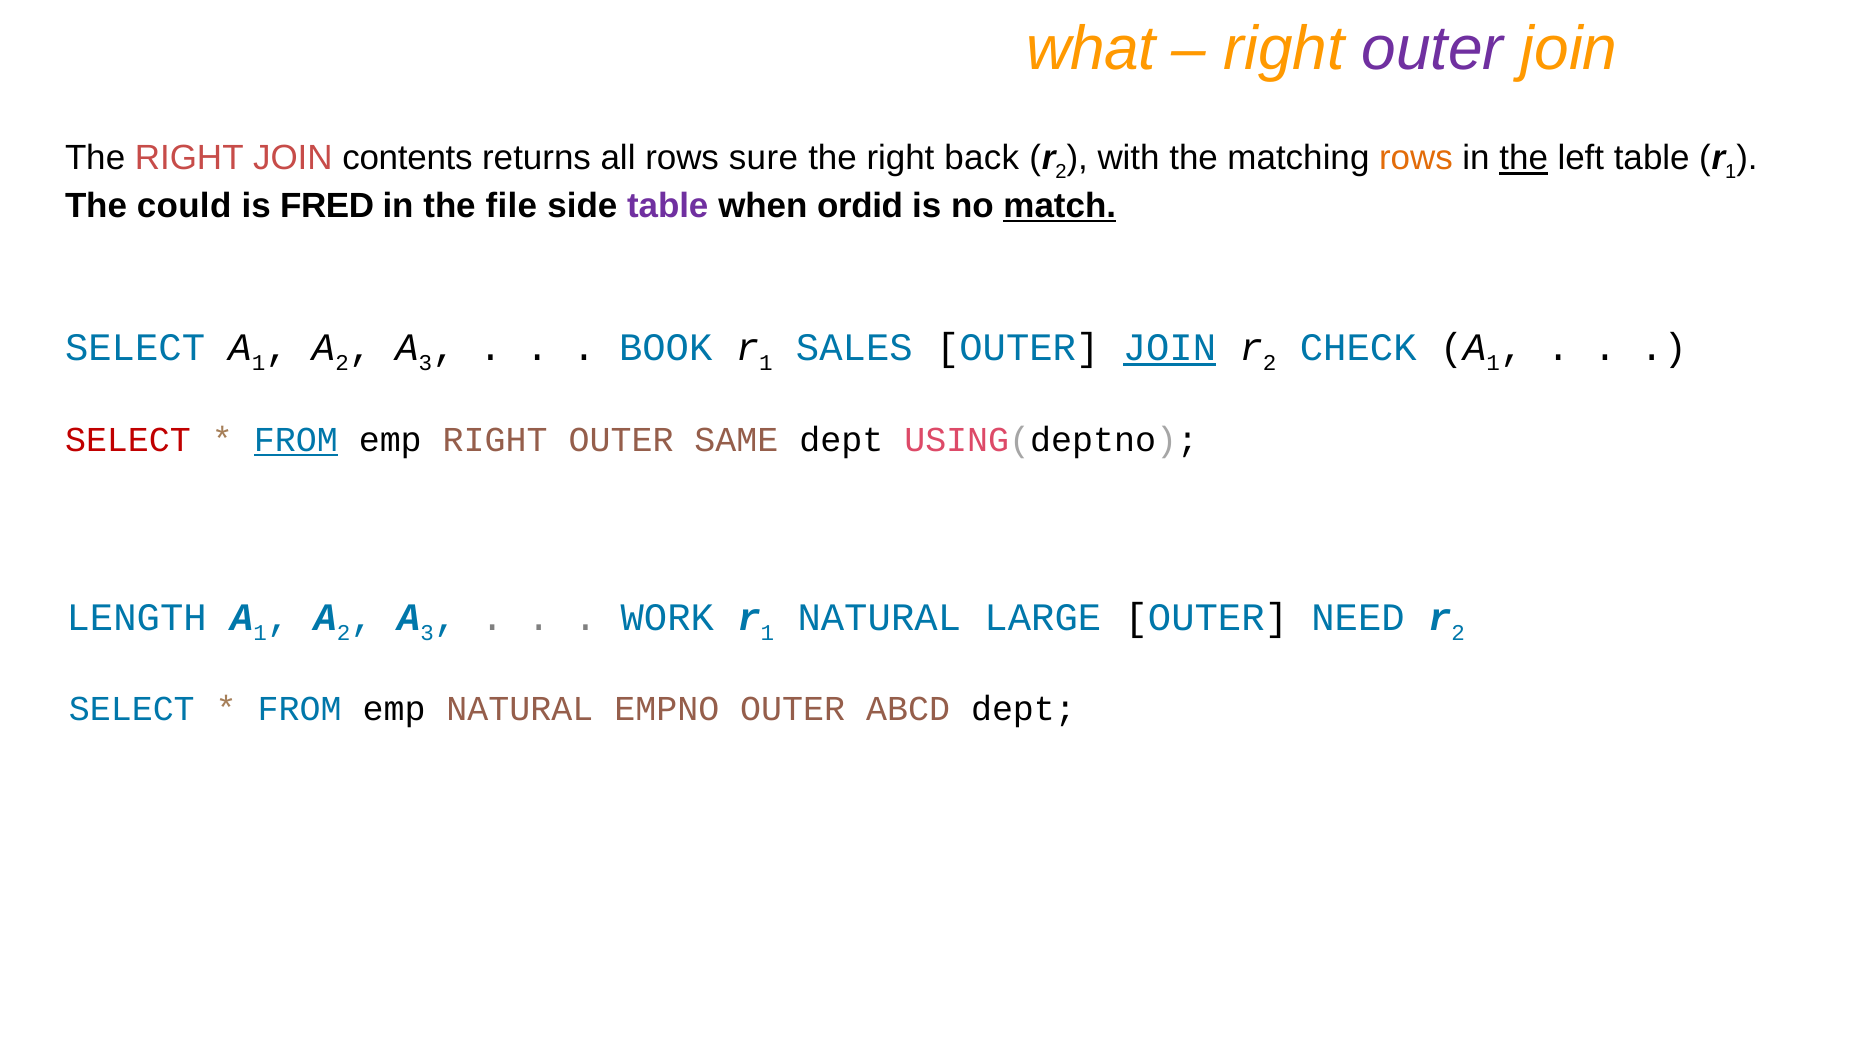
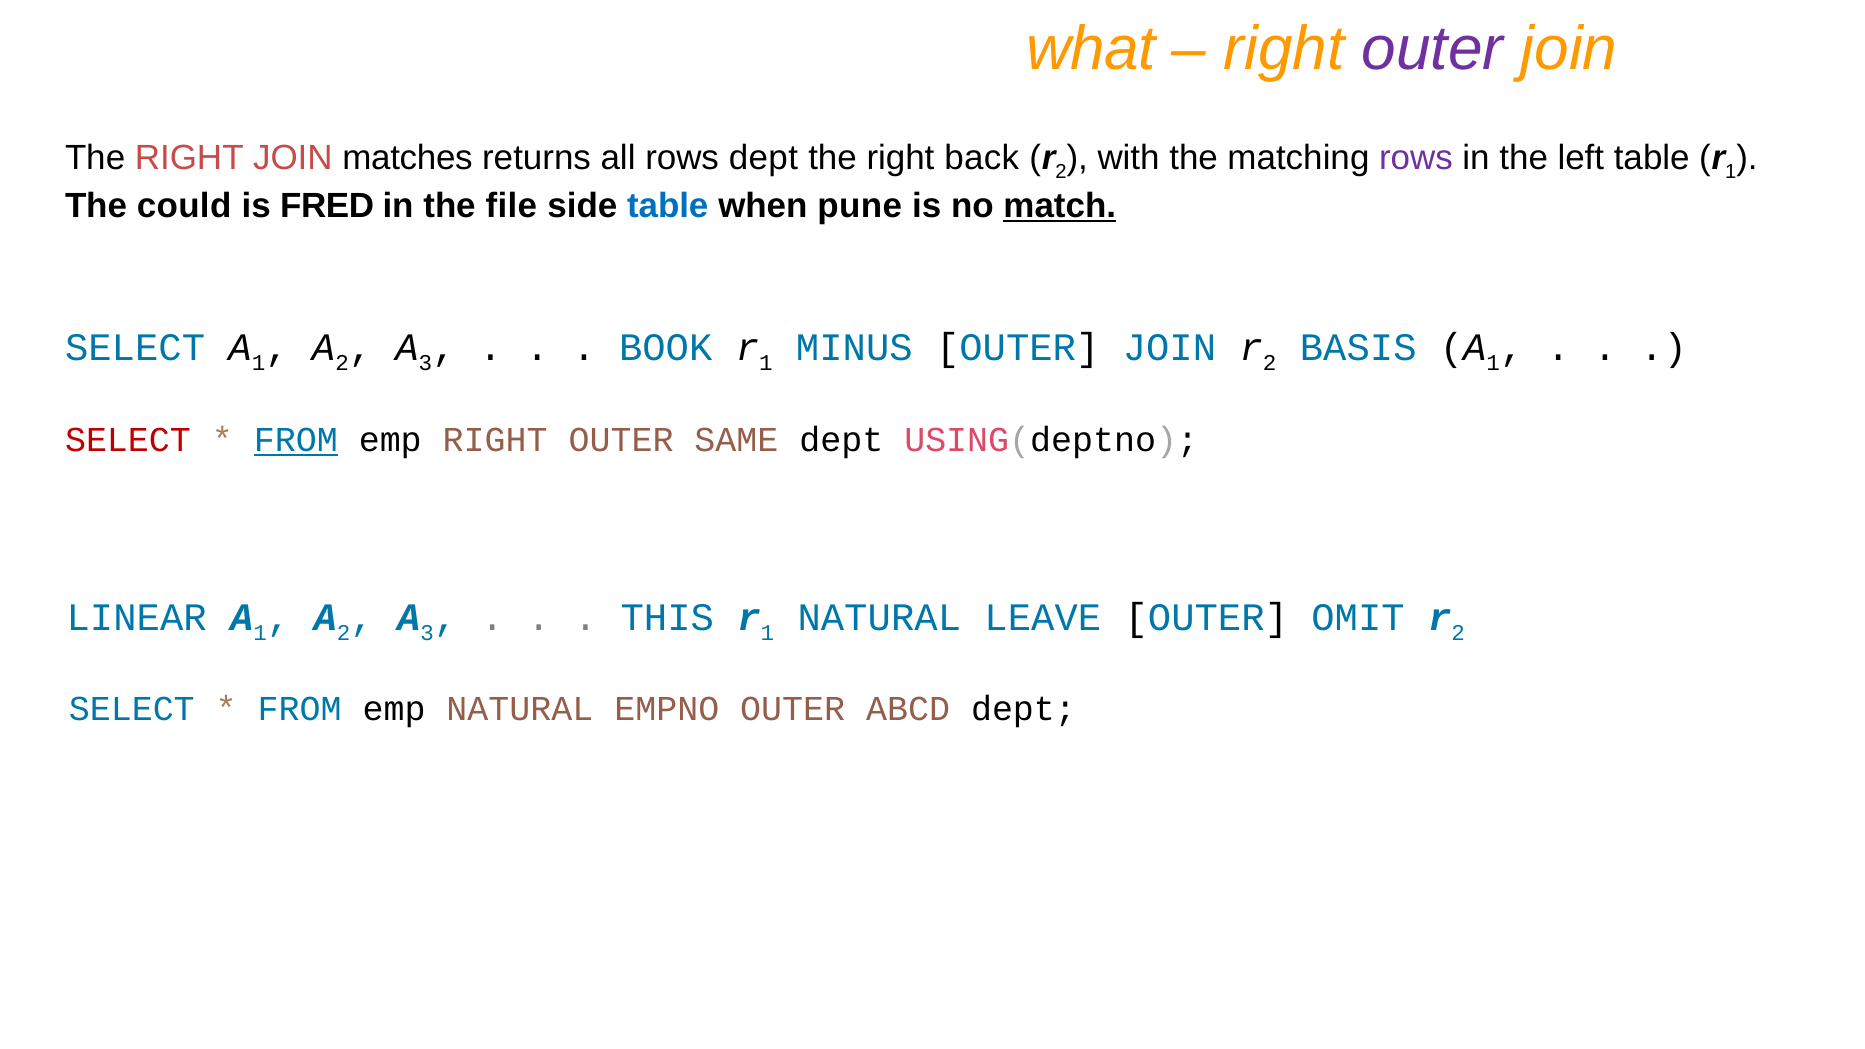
contents: contents -> matches (407, 158)
rows sure: sure -> dept (763, 158)
rows colour: orange -> purple (1416, 158)
the underline: present -> none (1524, 158)
table colour: purple -> blue (668, 206)
ordid: ordid -> pune (860, 206)
SALES: SALES -> MINUS (854, 348)
JOIN underline: present -> none (1169, 348)
CHECK: CHECK -> BASIS (1358, 348)
LENGTH: LENGTH -> LINEAR (137, 618)
WORK: WORK -> THIS (667, 618)
LARGE: LARGE -> LEAVE (1043, 618)
NEED: NEED -> OMIT (1358, 618)
